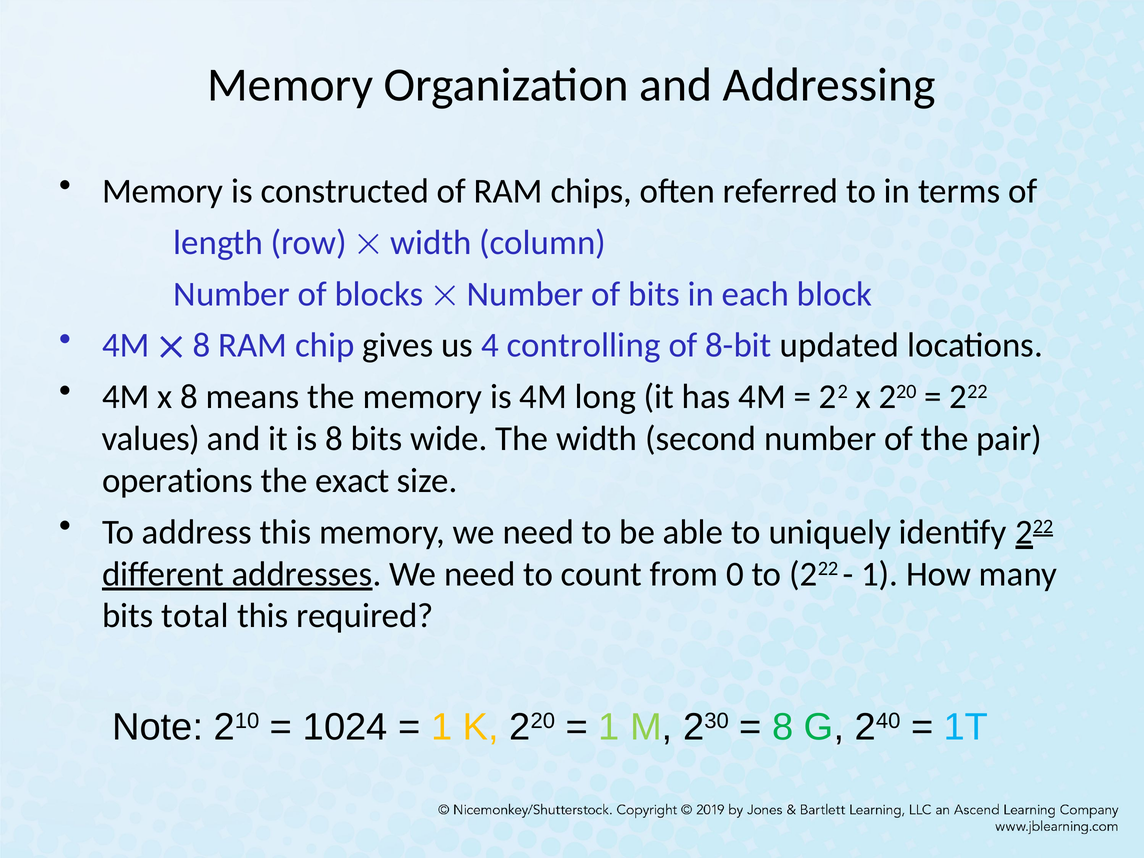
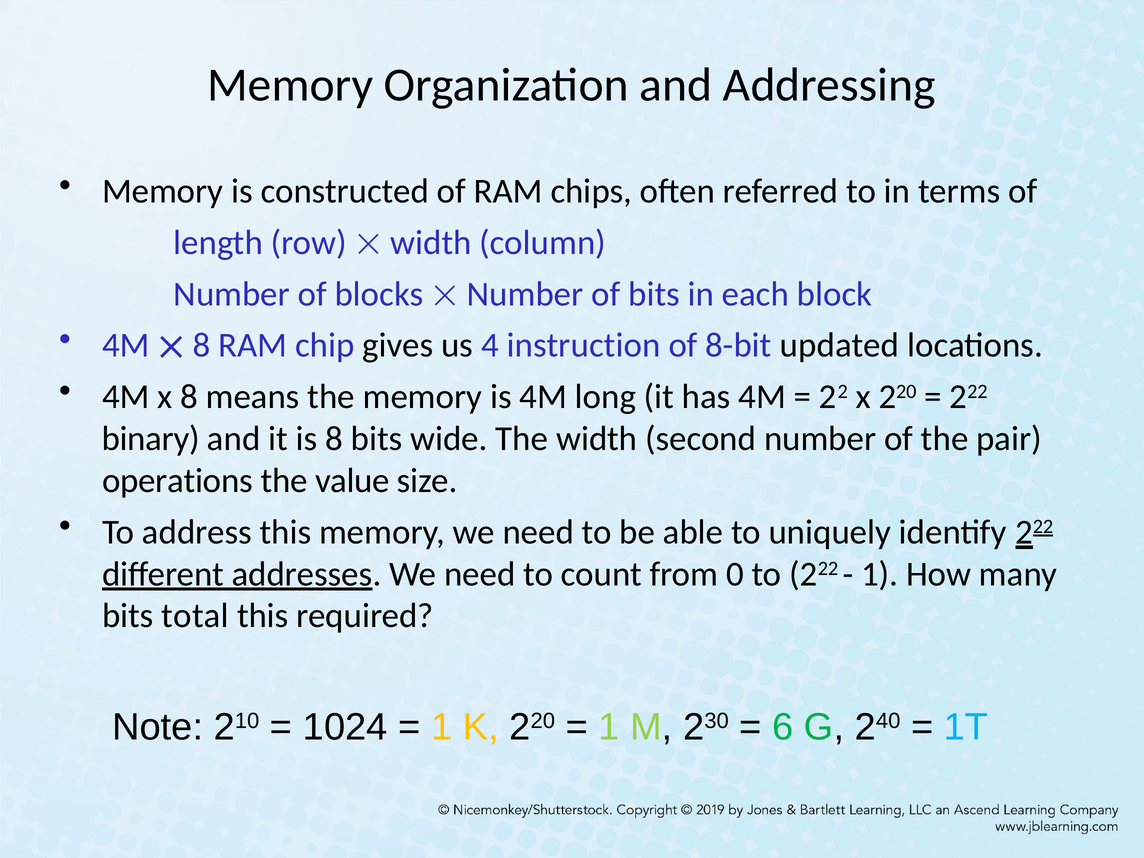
controlling: controlling -> instruction (584, 345)
values: values -> binary (151, 439)
exact: exact -> value (352, 481)
8: 8 -> 6 (783, 727)
